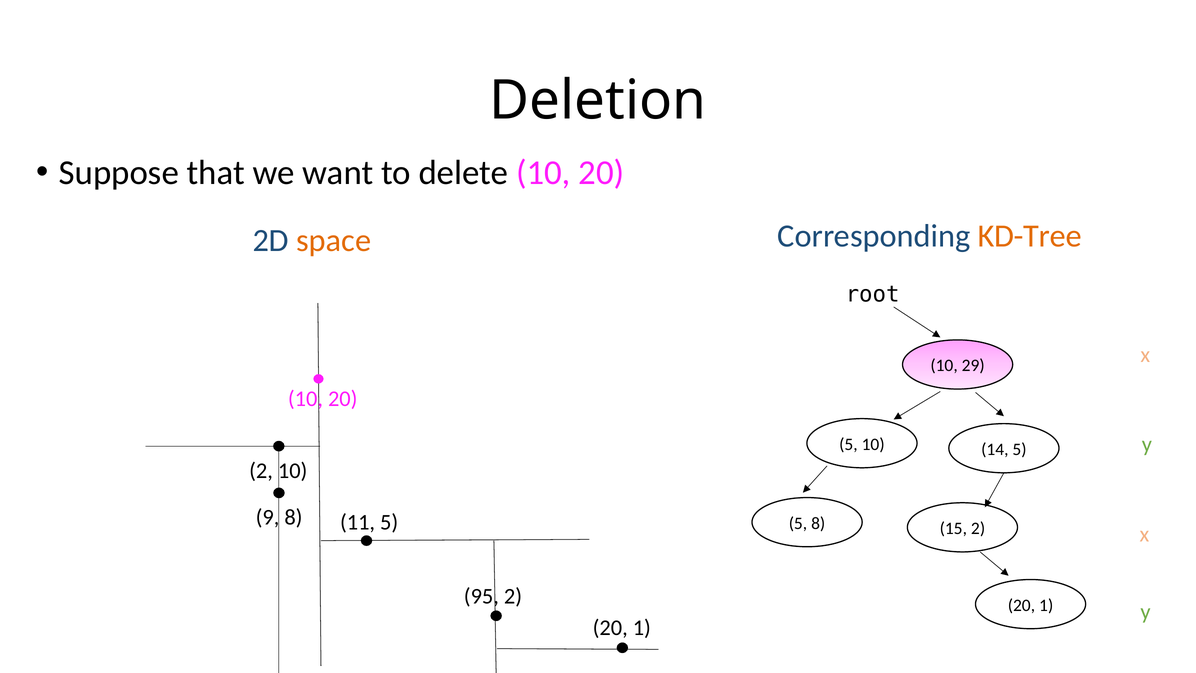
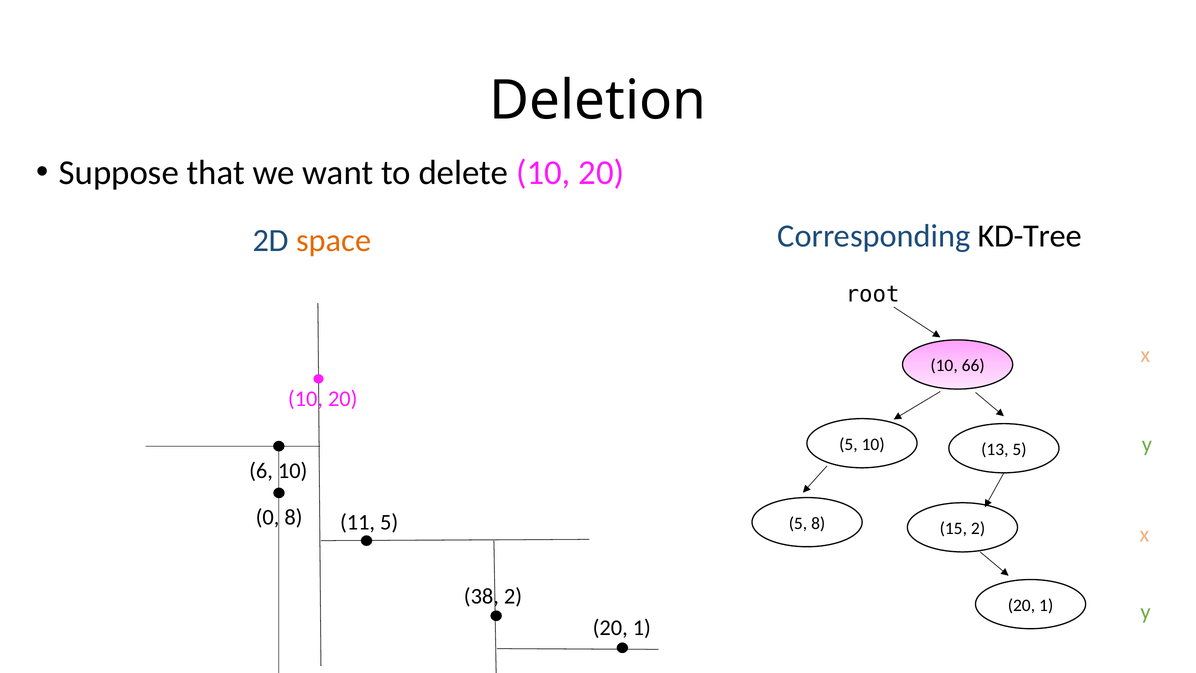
KD-Tree colour: orange -> black (1030, 236)
29: 29 -> 66 (973, 366)
14: 14 -> 13 (995, 449)
2: 2 -> 6 (261, 471)
9: 9 -> 0 (268, 517)
95: 95 -> 38 (481, 596)
